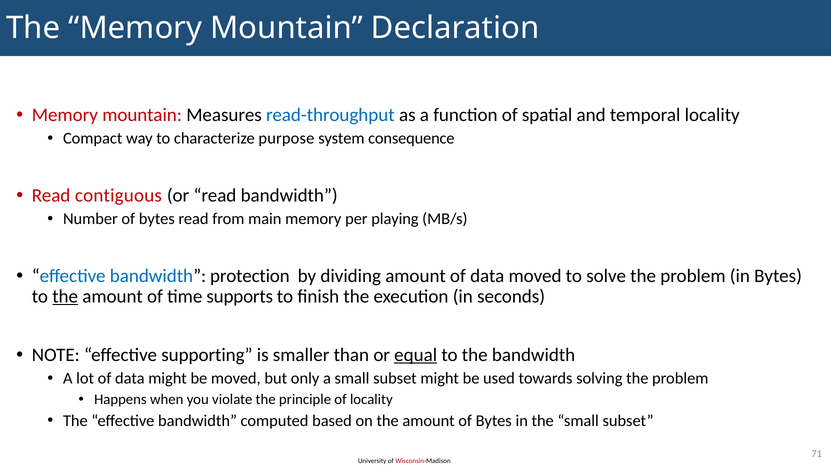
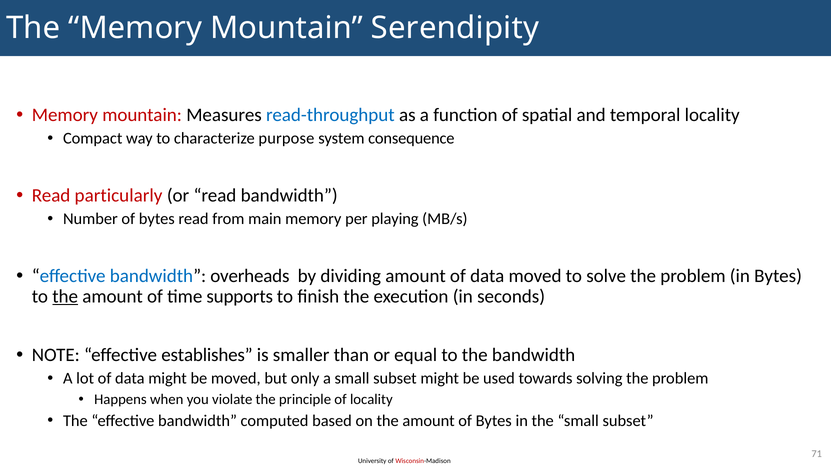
Declaration: Declaration -> Serendipity (455, 28)
contiguous: contiguous -> particularly (119, 196)
protection: protection -> overheads (250, 276)
supporting: supporting -> establishes (207, 355)
equal underline: present -> none (416, 355)
